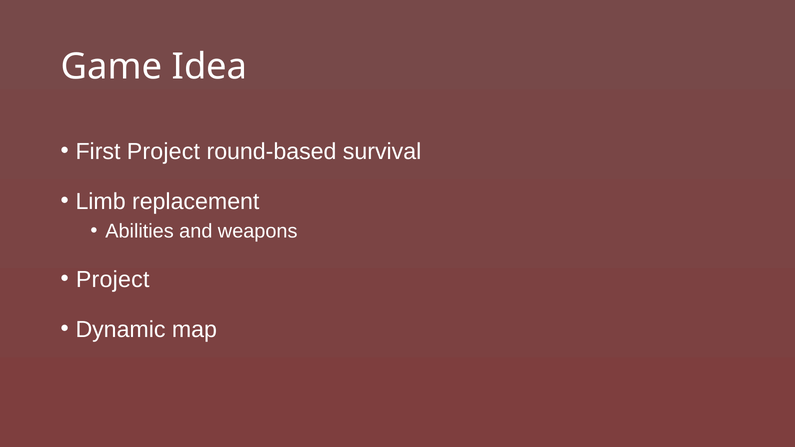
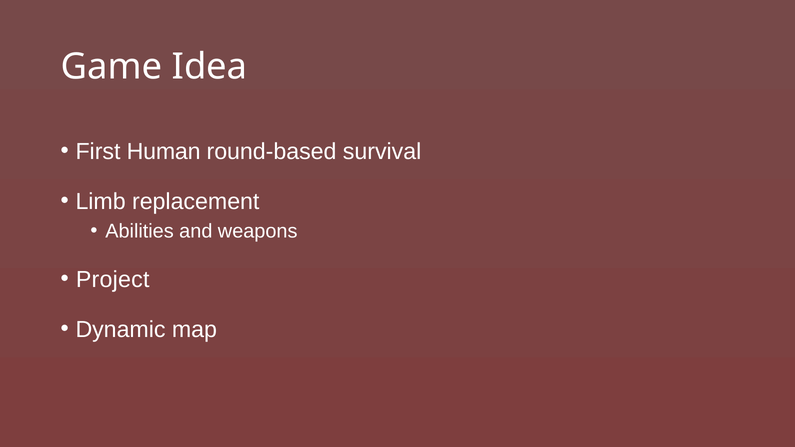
First Project: Project -> Human (164, 151)
